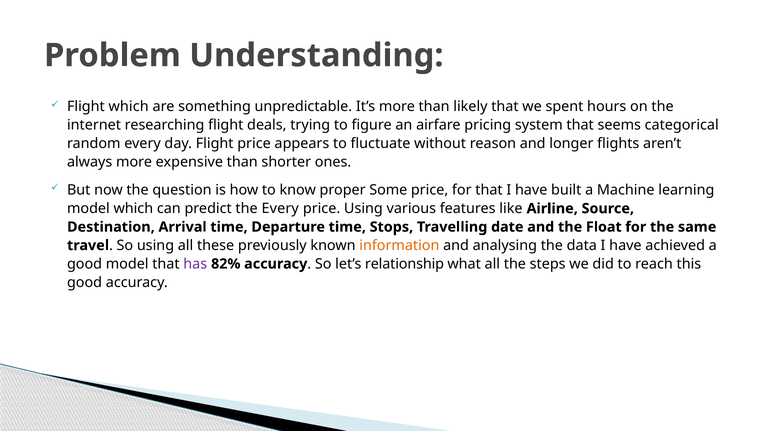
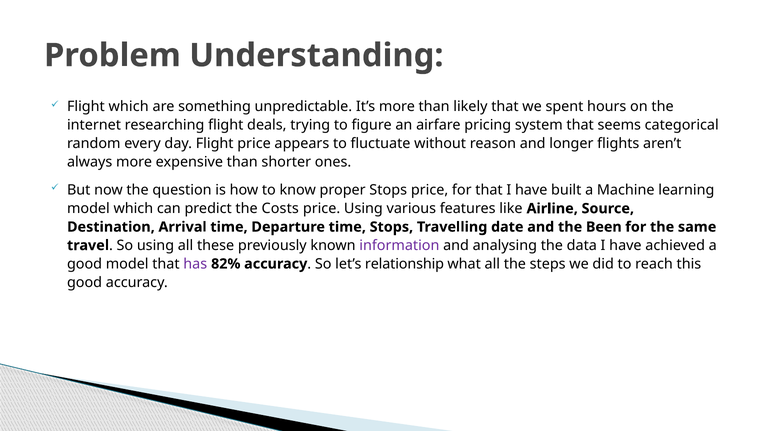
proper Some: Some -> Stops (388, 190)
the Every: Every -> Costs (280, 209)
Float: Float -> Been (604, 227)
information colour: orange -> purple (399, 246)
